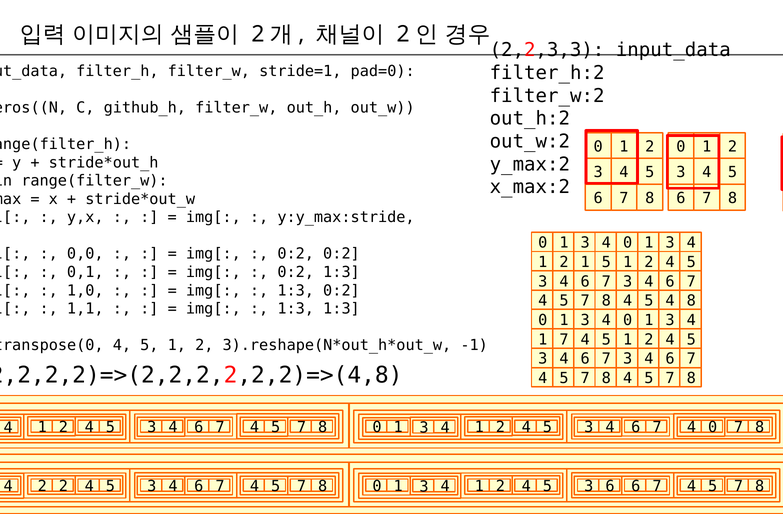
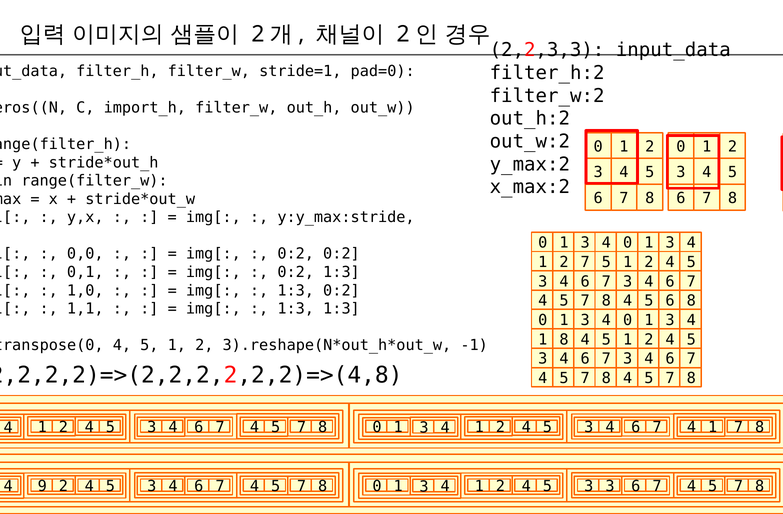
github_h: github_h -> import_h (145, 108)
2 1: 1 -> 7 (585, 262)
4: 4 -> 6 (670, 301)
1 7: 7 -> 8 (564, 340)
7 4 0: 0 -> 1 (713, 428)
5 3 6: 6 -> 3 (610, 486)
4 2: 2 -> 9 (42, 487)
